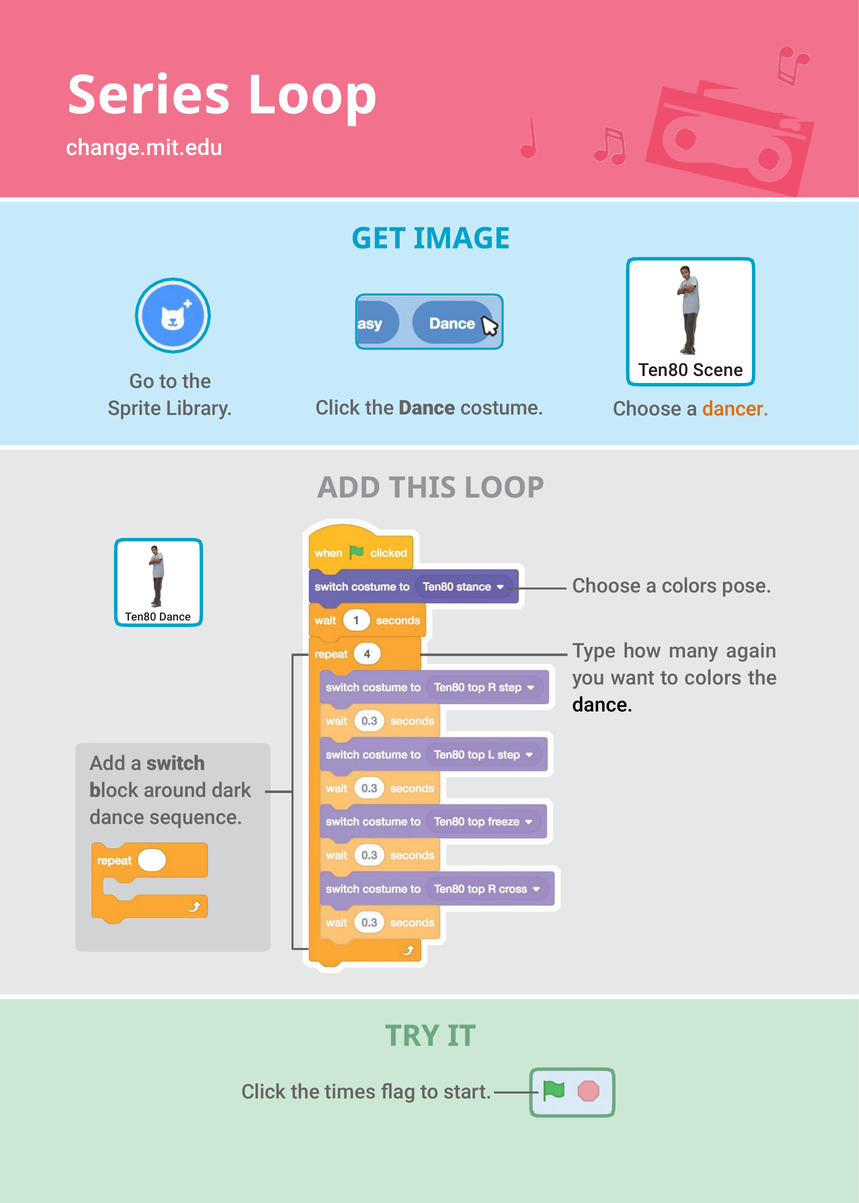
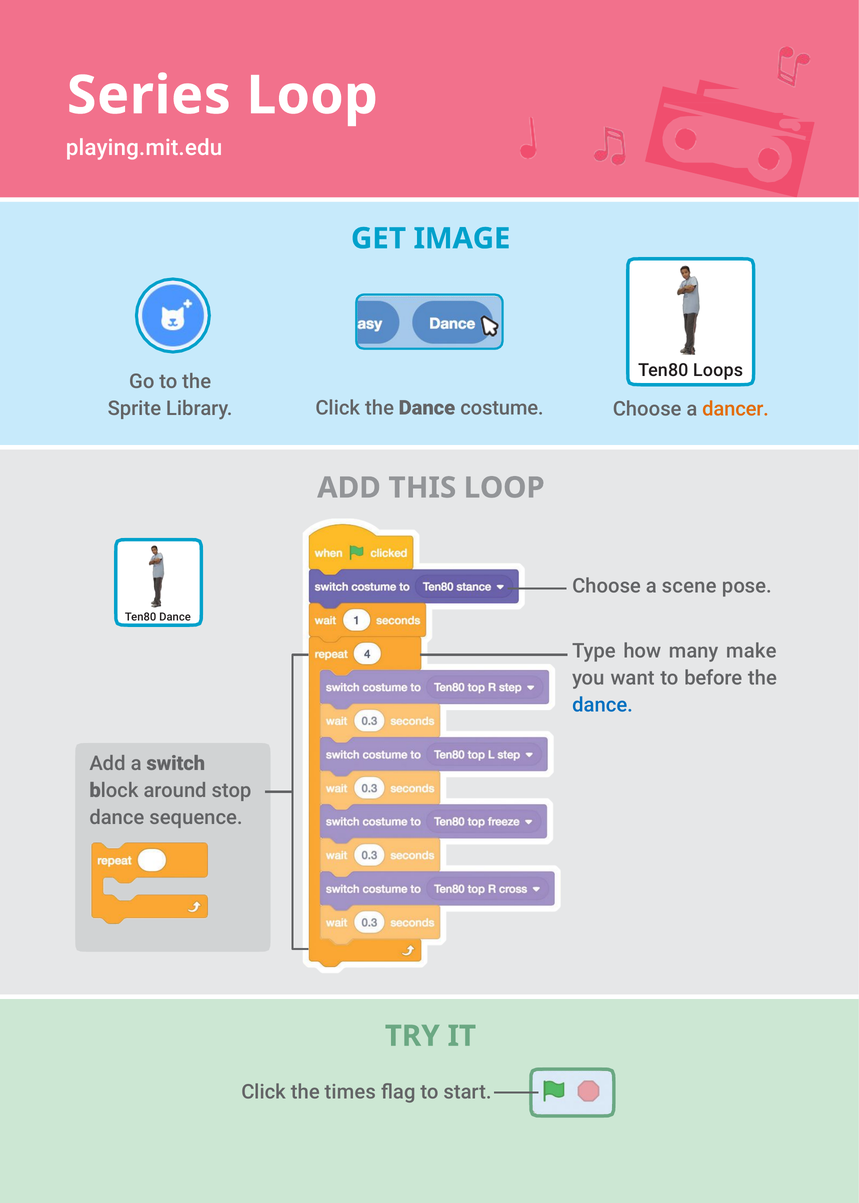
change.mit.edu: change.mit.edu -> playing.mit.edu (144, 148)
Scene: Scene -> Loops (718, 370)
a colors: colors -> scene (689, 586)
again: again -> make (751, 651)
to colors: colors -> before (713, 678)
dance colour: black -> blue (603, 705)
dark: dark -> stop (231, 790)
